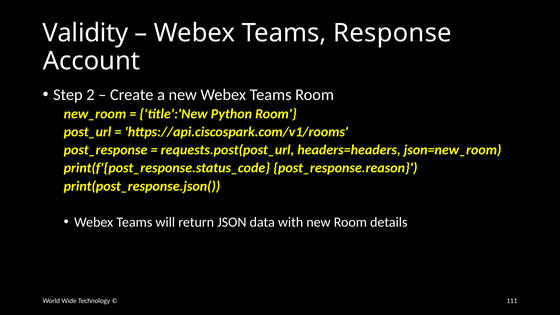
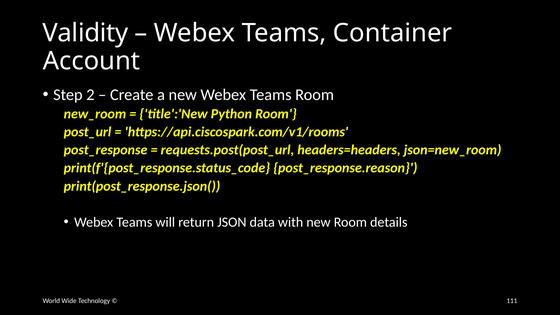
Response: Response -> Container (393, 33)
